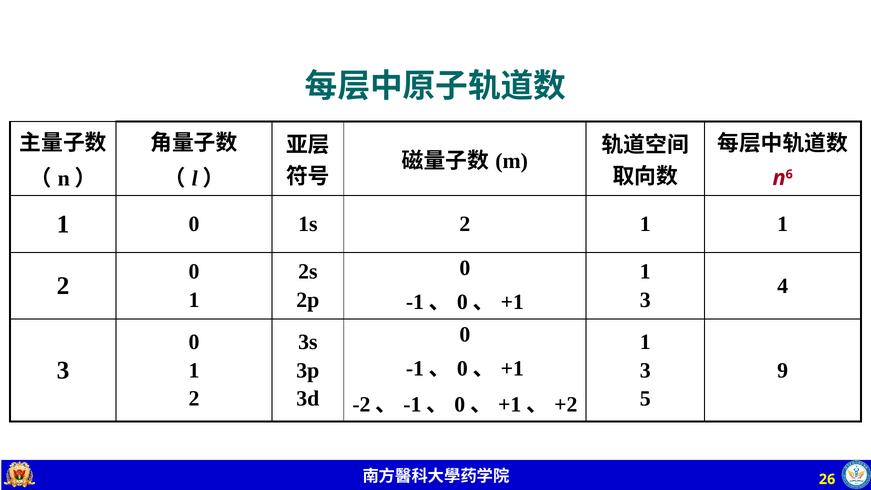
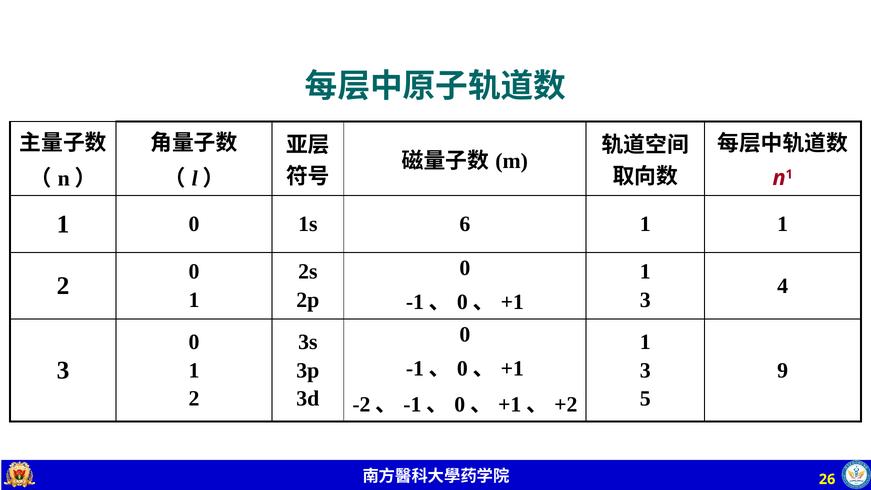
6: 6 -> 1 (789, 174)
1s 2: 2 -> 6 (465, 224)
